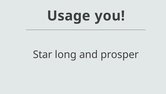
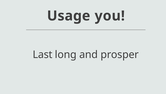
Star: Star -> Last (43, 54)
